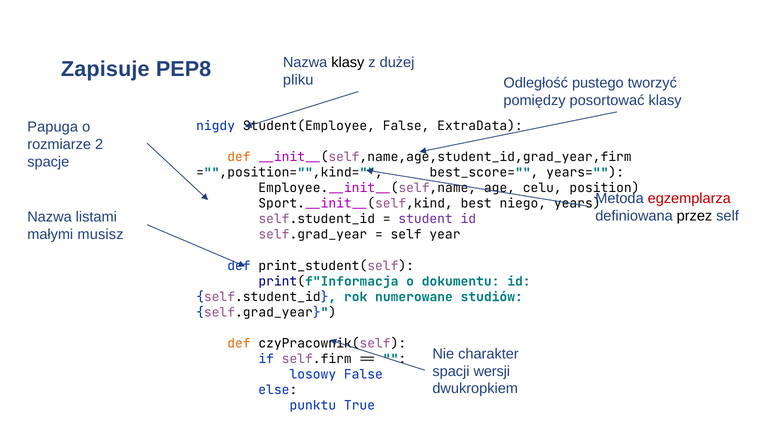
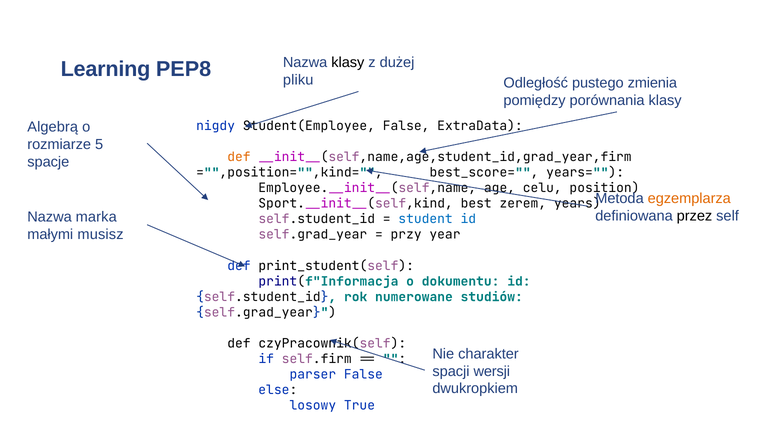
Zapisuje: Zapisuje -> Learning (105, 69)
tworzyć: tworzyć -> zmienia (652, 83)
posortować: posortować -> porównania (607, 100)
Papuga: Papuga -> Algebrą (53, 127)
2: 2 -> 5 (99, 144)
egzemplarza colour: red -> orange (689, 199)
best_niego: best_niego -> best_zerem (503, 204)
listami: listami -> marka (96, 217)
student_id colour: purple -> blue (437, 220)
self_year: self_year -> przy_year (426, 235)
def colour: orange -> black (239, 344)
losowy: losowy -> parser (313, 375)
punktu: punktu -> losowy (313, 406)
